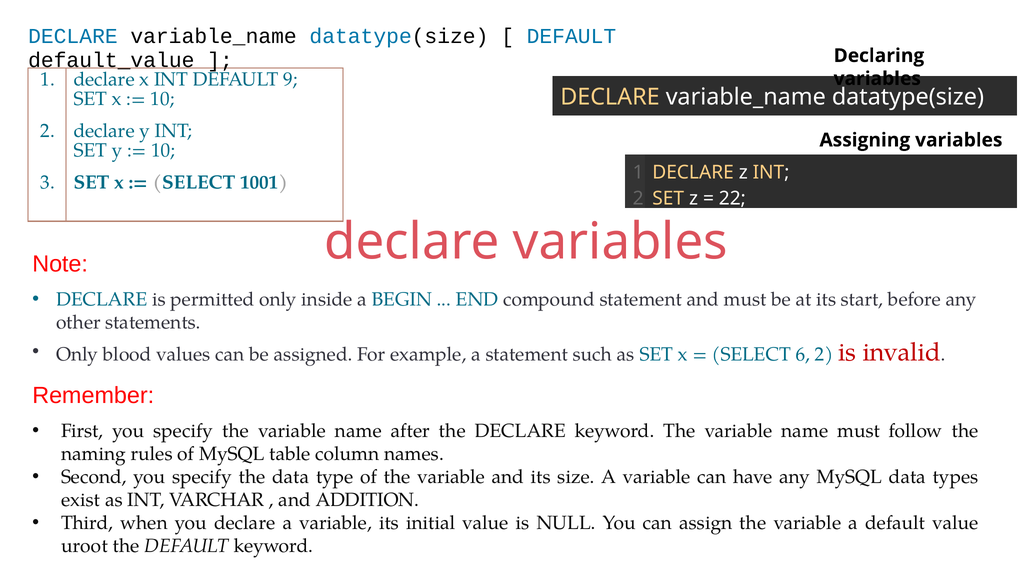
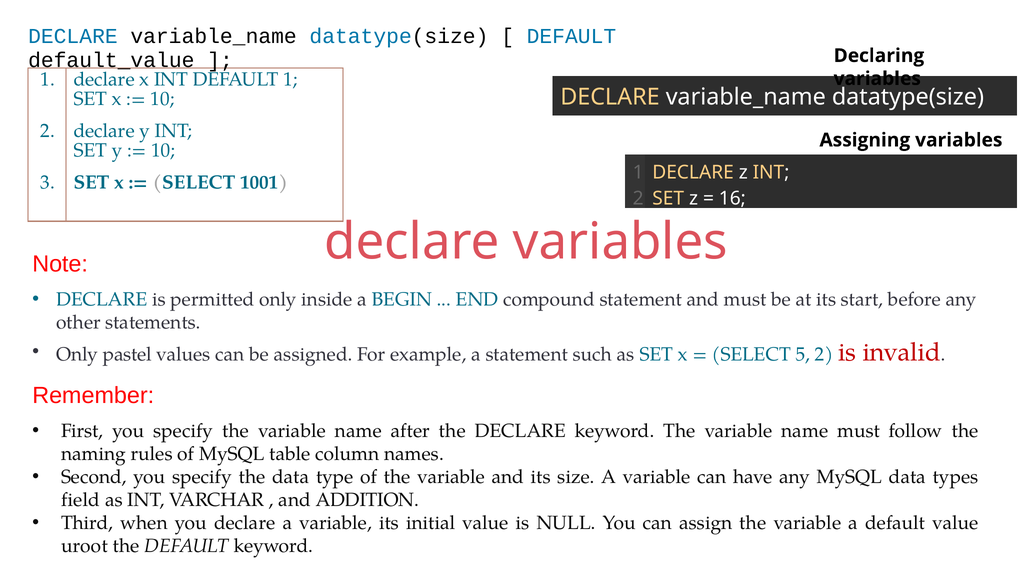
DEFAULT 9: 9 -> 1 (291, 80)
22: 22 -> 16 (732, 198)
blood: blood -> pastel (127, 355)
6: 6 -> 5 (803, 355)
exist: exist -> field (81, 500)
